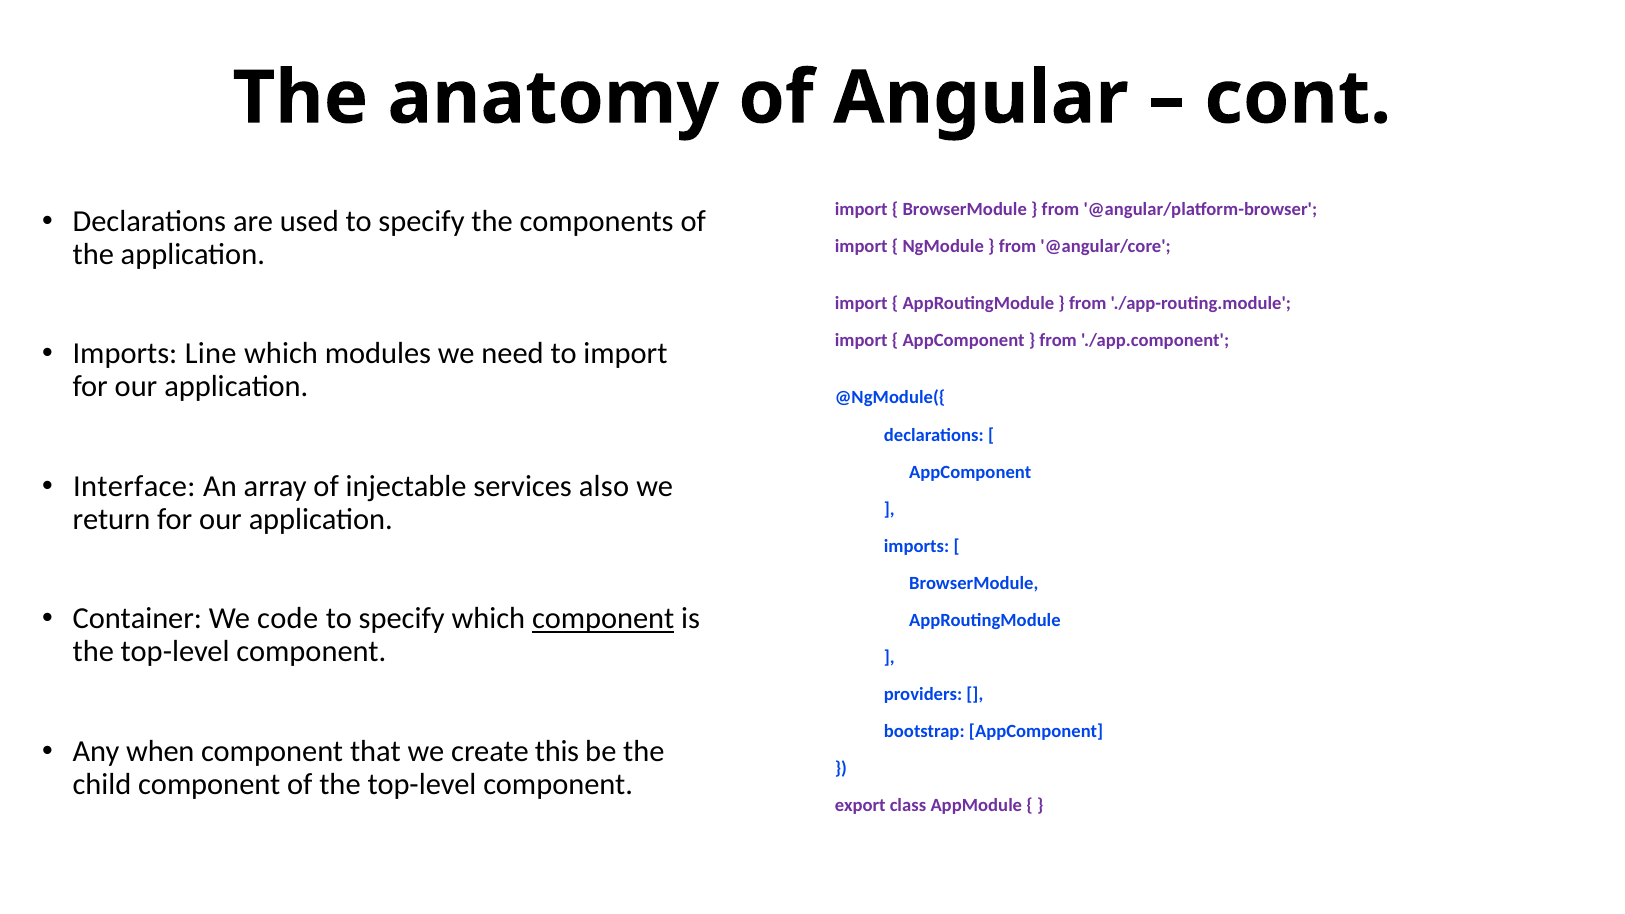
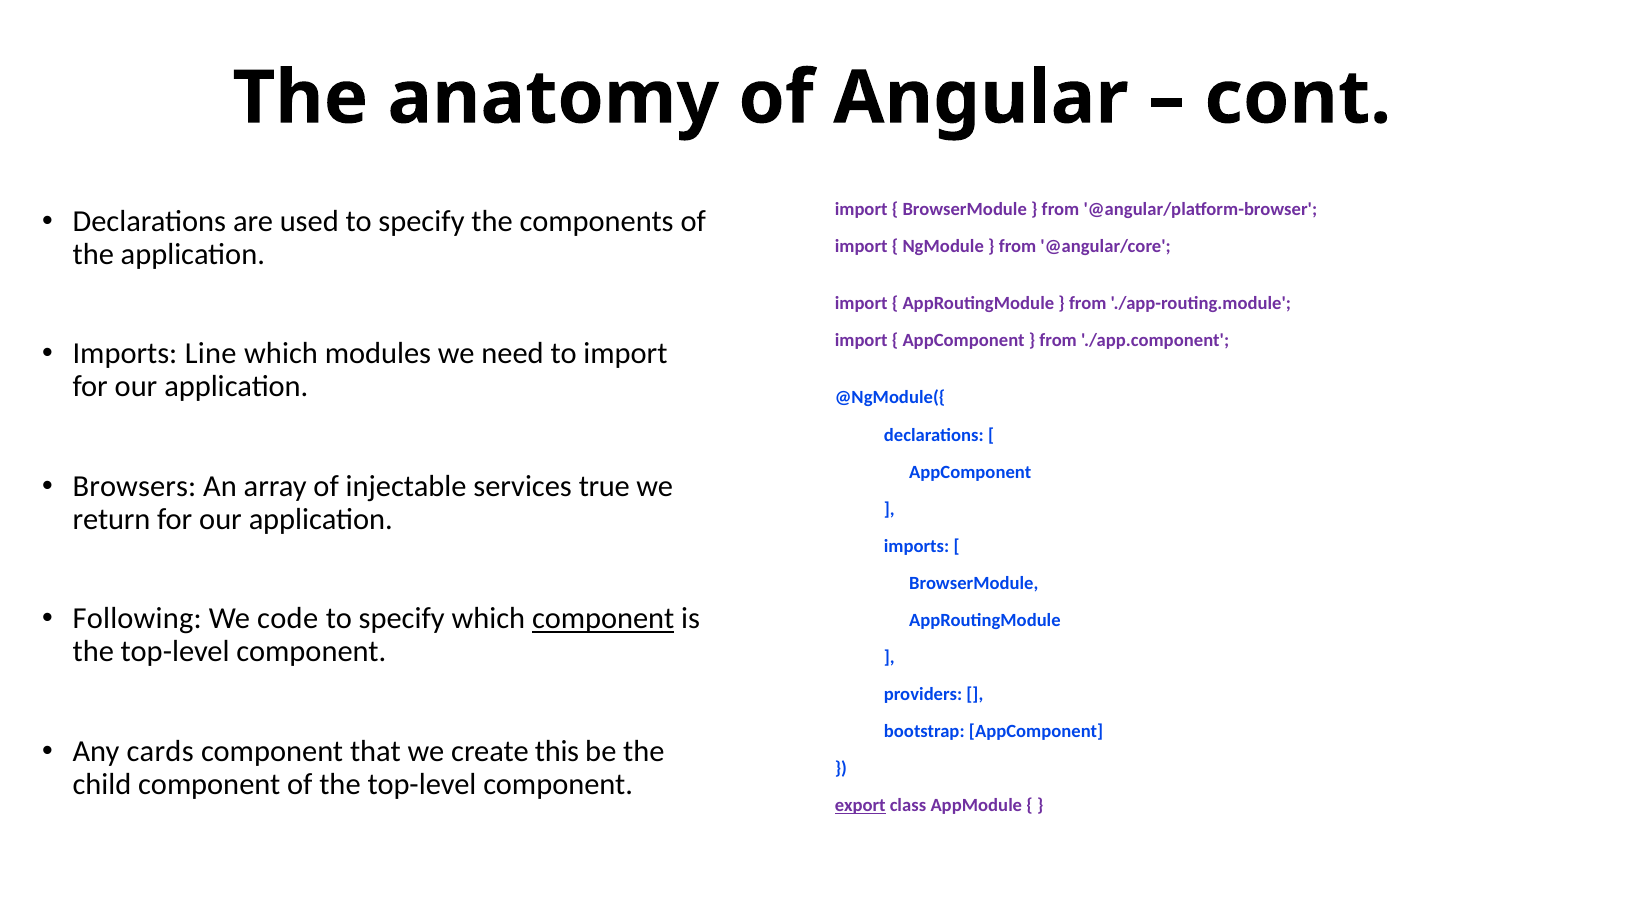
Interface: Interface -> Browsers (134, 486)
also: also -> true (604, 486)
Container: Container -> Following (137, 619)
when: when -> cards (160, 751)
export underline: none -> present (860, 805)
